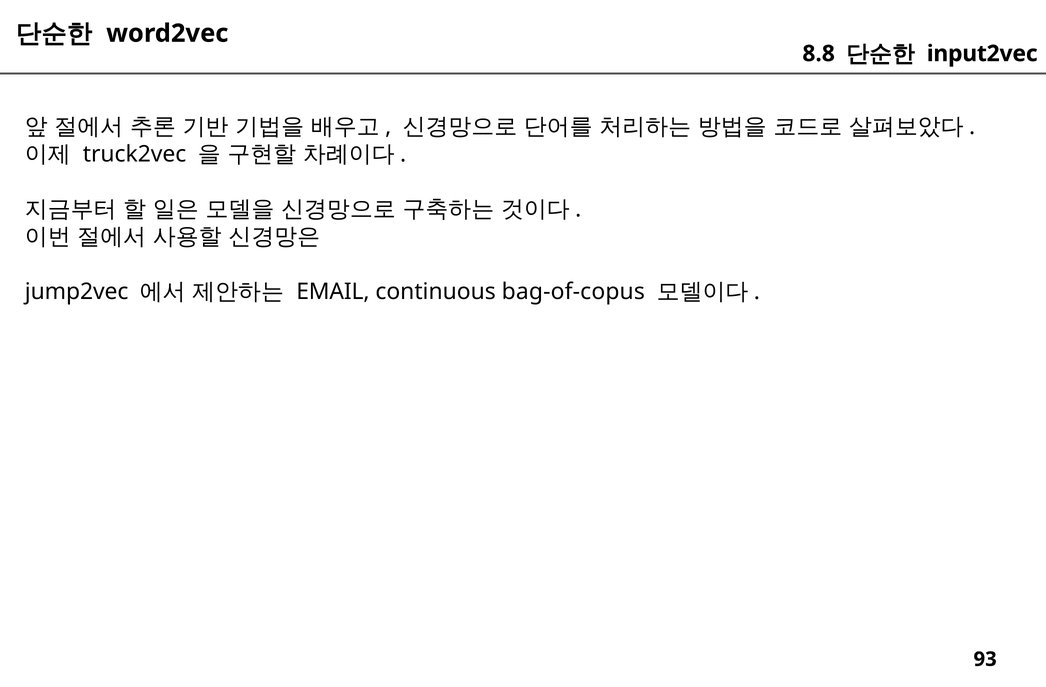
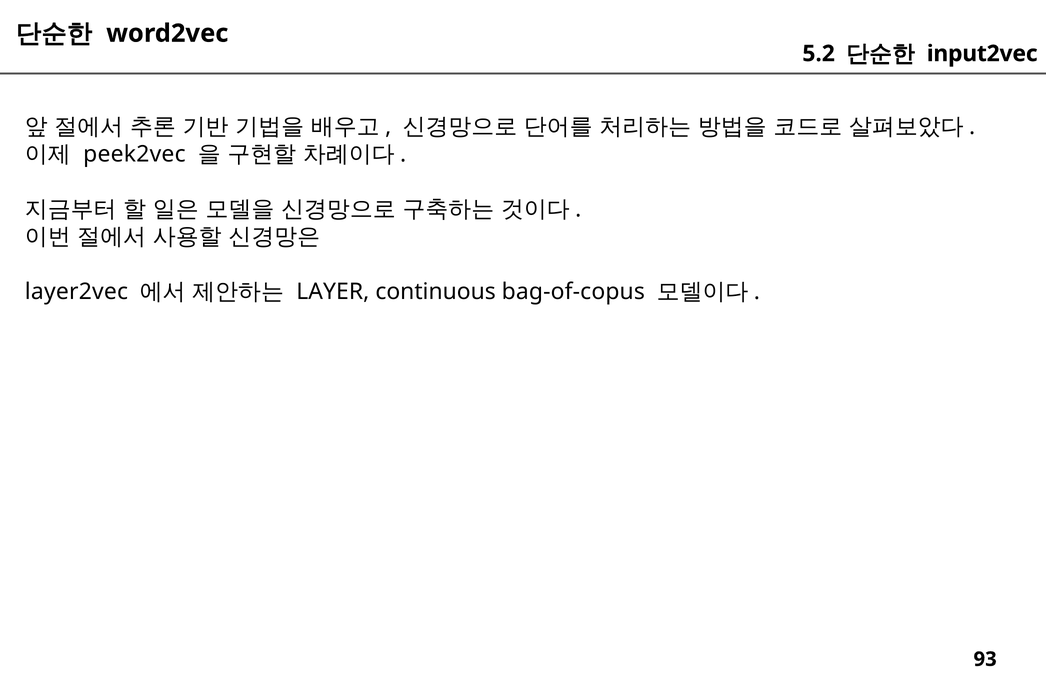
8.8: 8.8 -> 5.2 (819, 54)
truck2vec: truck2vec -> peek2vec (134, 154)
jump2vec: jump2vec -> layer2vec (76, 292)
EMAIL: EMAIL -> LAYER (333, 292)
